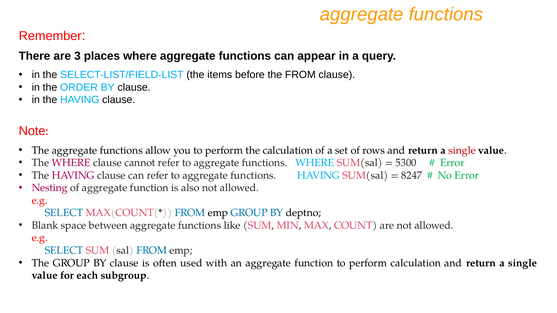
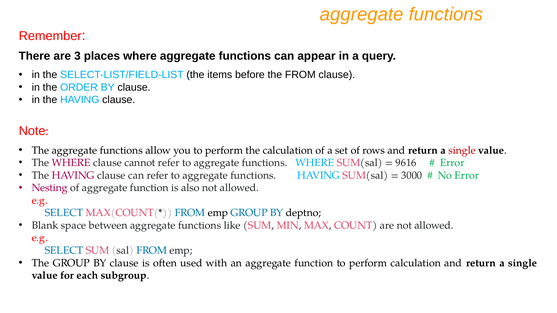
5300: 5300 -> 9616 (406, 163)
8247: 8247 -> 3000 (412, 175)
